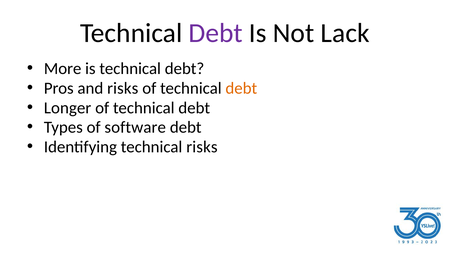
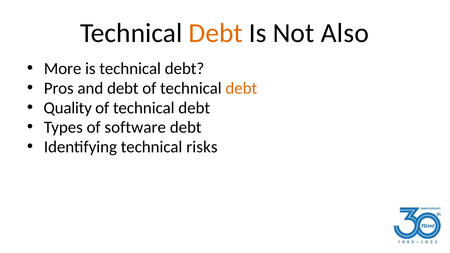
Debt colour: purple -> orange (216, 33)
Lack: Lack -> Also (345, 33)
and risks: risks -> debt (123, 88)
Longer: Longer -> Quality (68, 108)
